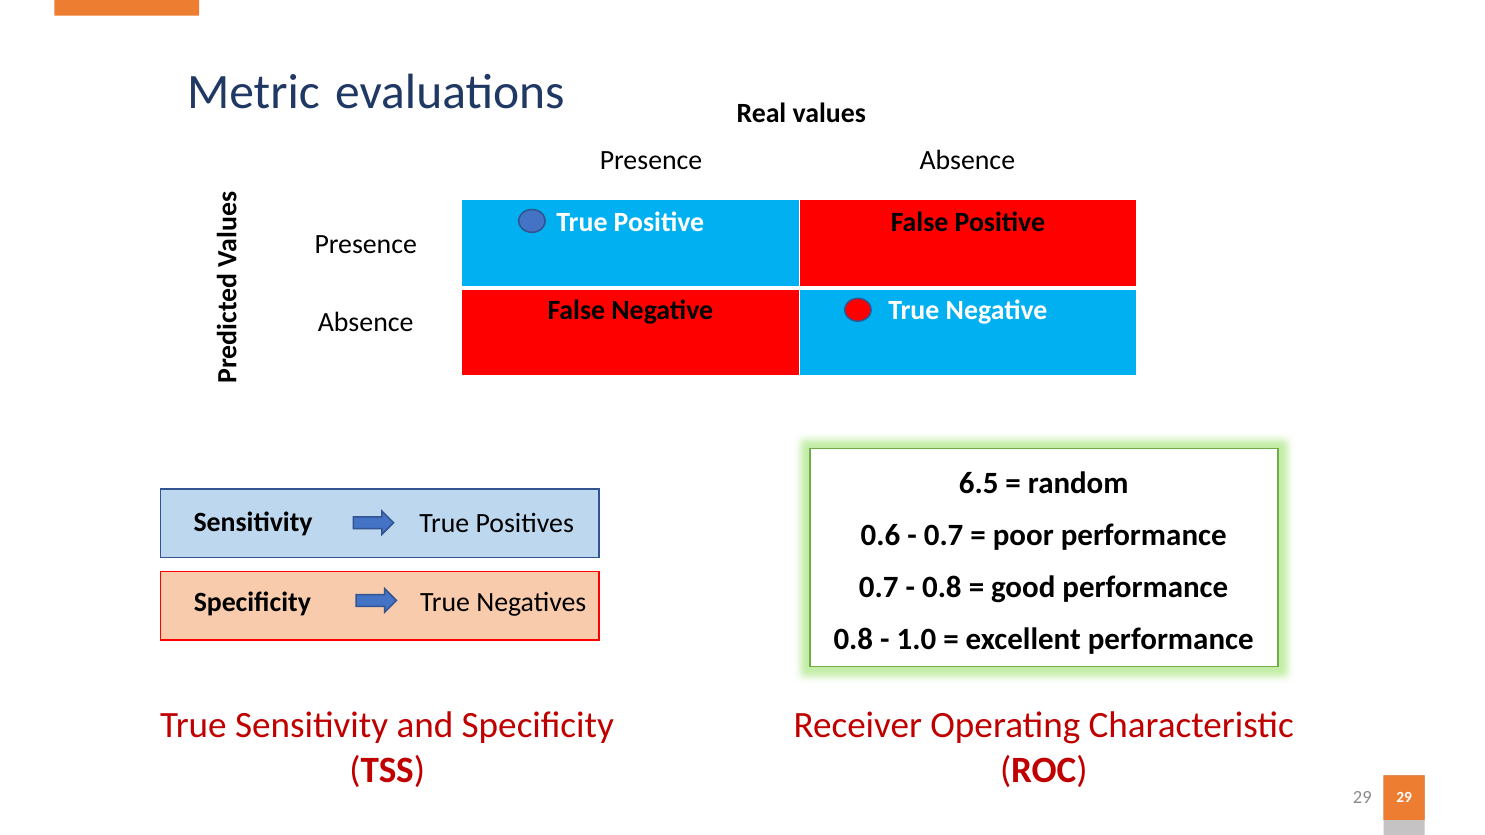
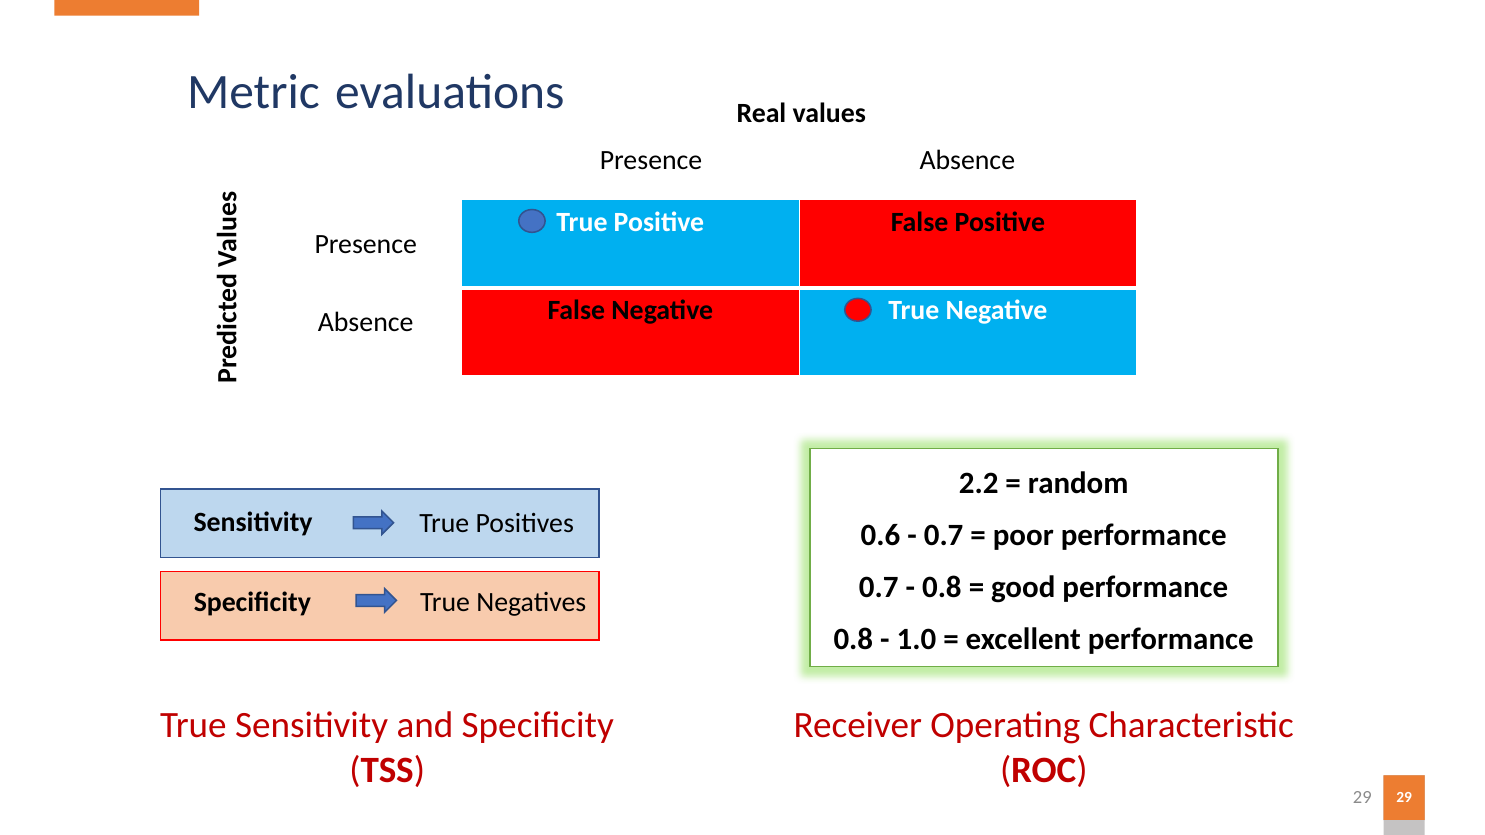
6.5: 6.5 -> 2.2 (979, 483)
